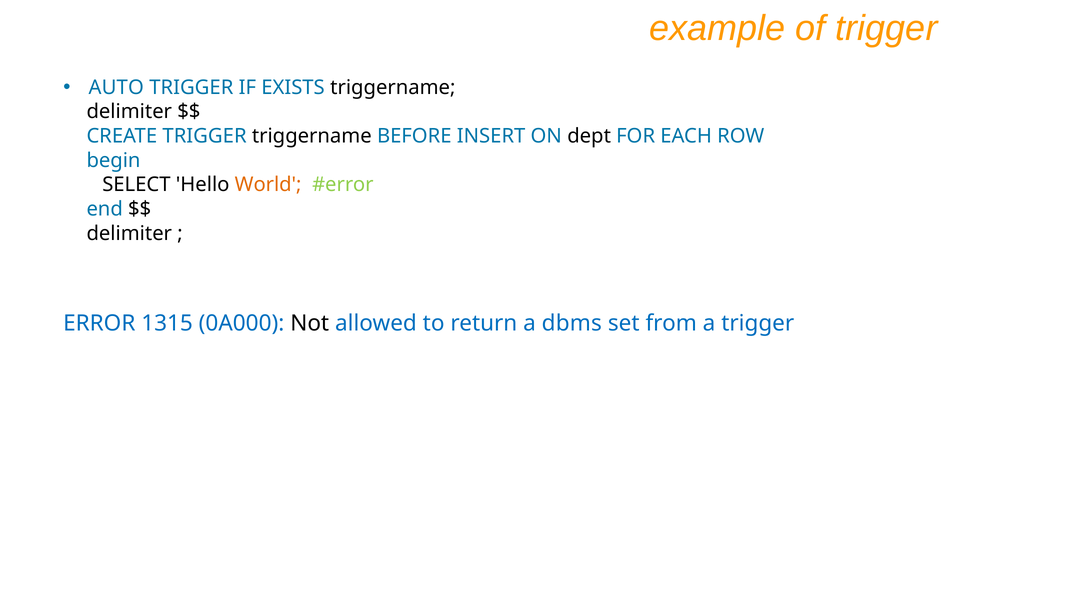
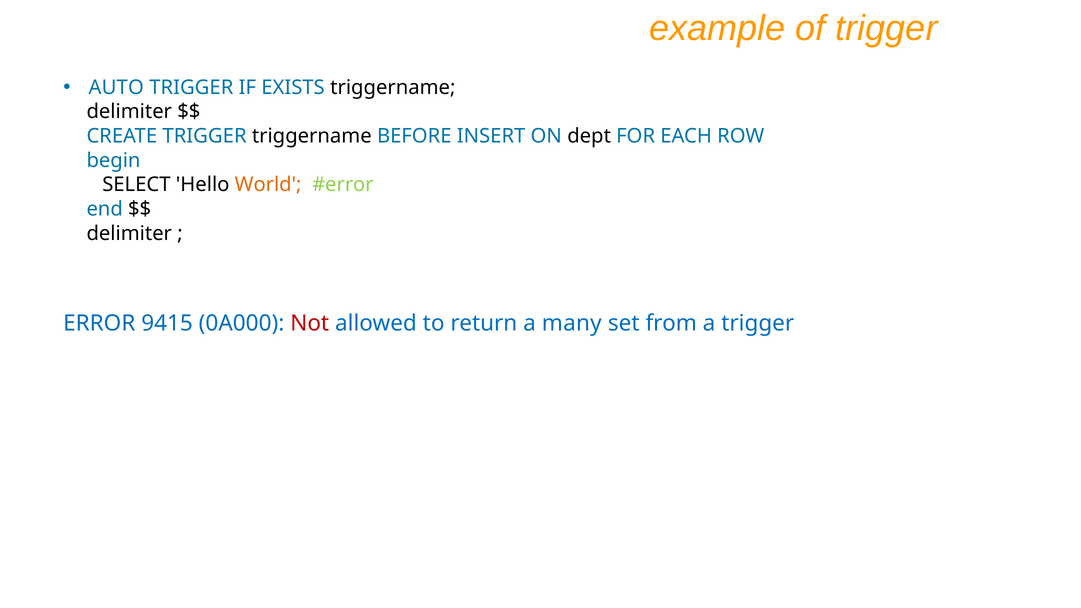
1315: 1315 -> 9415 (167, 323)
Not colour: black -> red (310, 323)
dbms: dbms -> many (572, 323)
